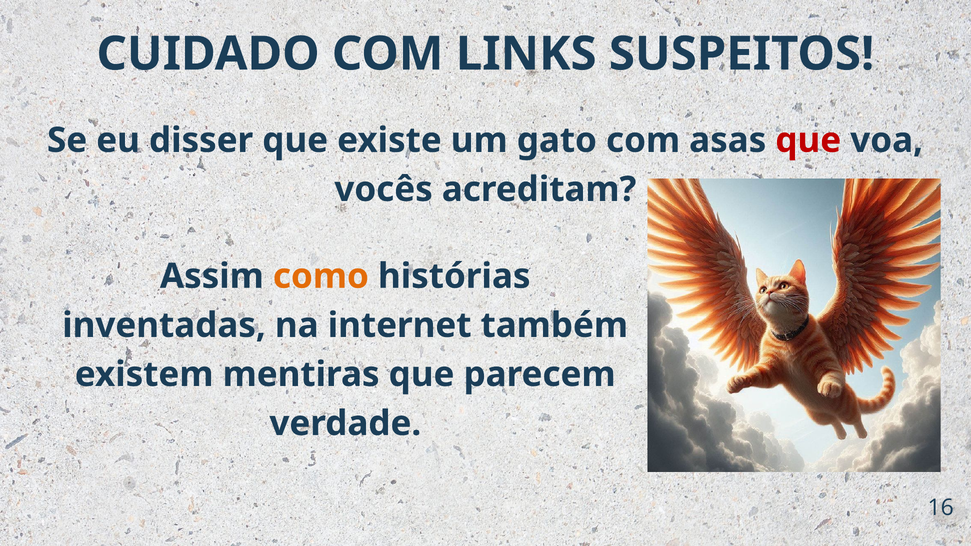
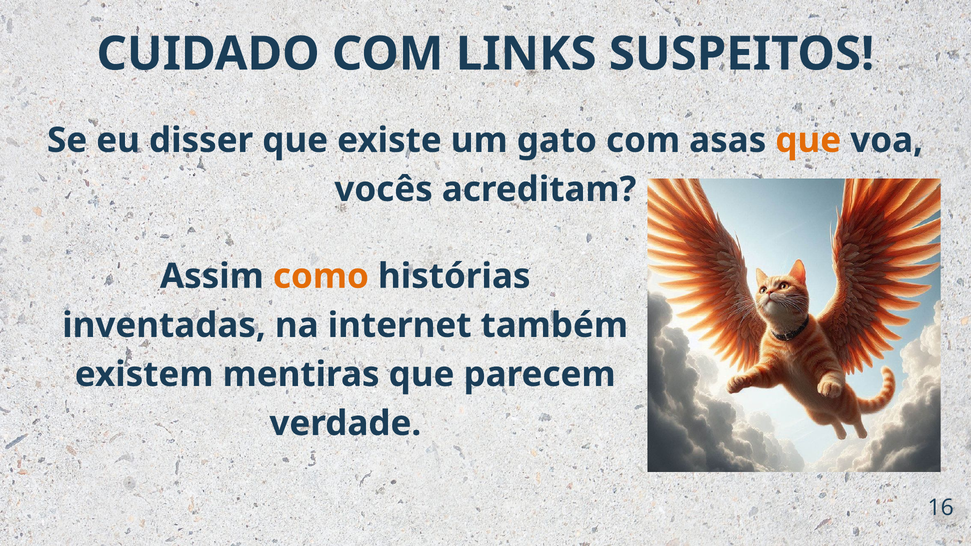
que colour: red -> orange (808, 140)
